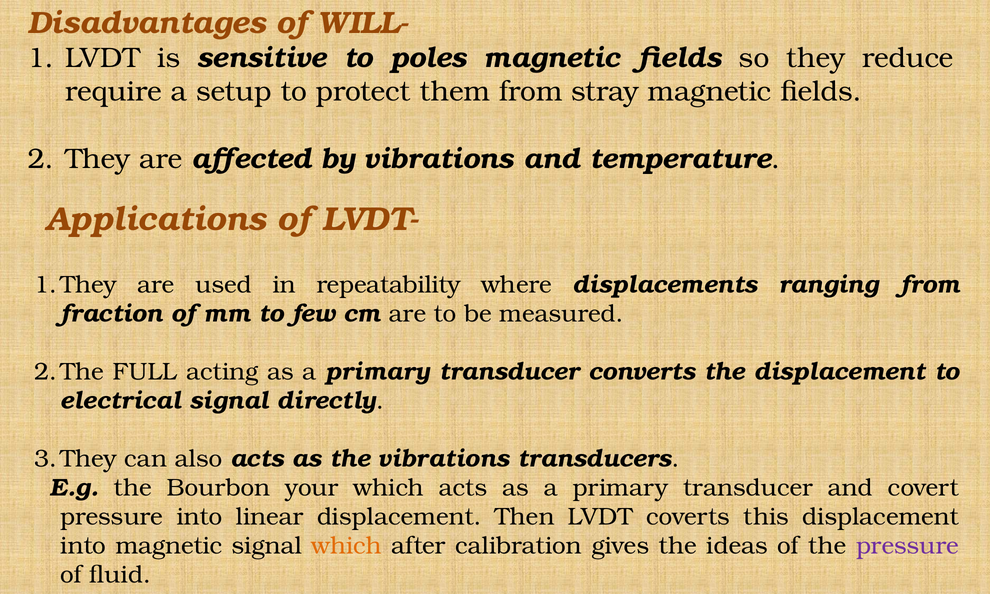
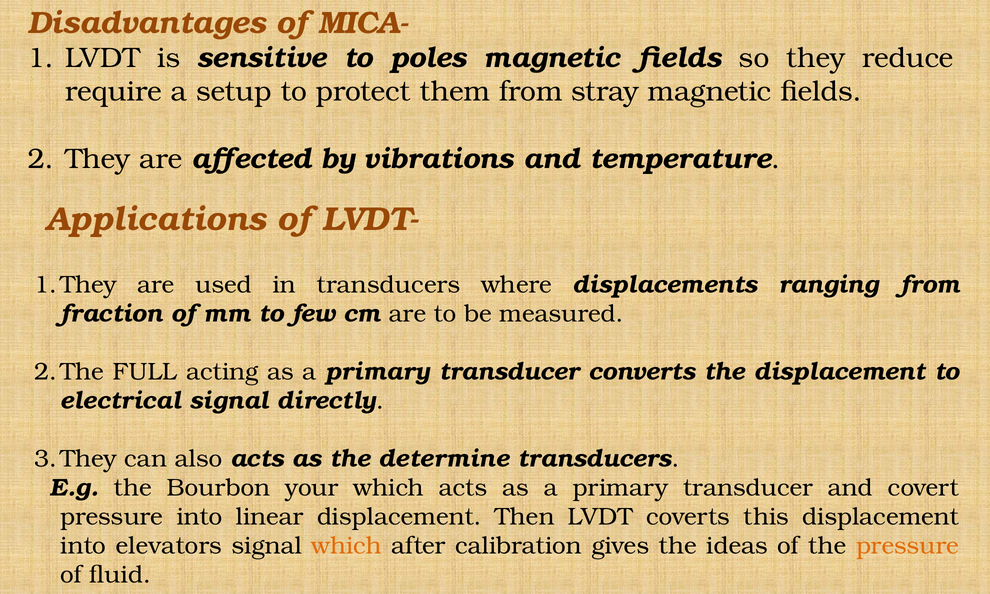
WILL-: WILL- -> MICA- (363, 23)
in repeatability: repeatability -> transducers (388, 285)
the vibrations: vibrations -> determine (444, 459)
into magnetic: magnetic -> elevators (169, 546)
pressure colour: purple -> orange (907, 546)
